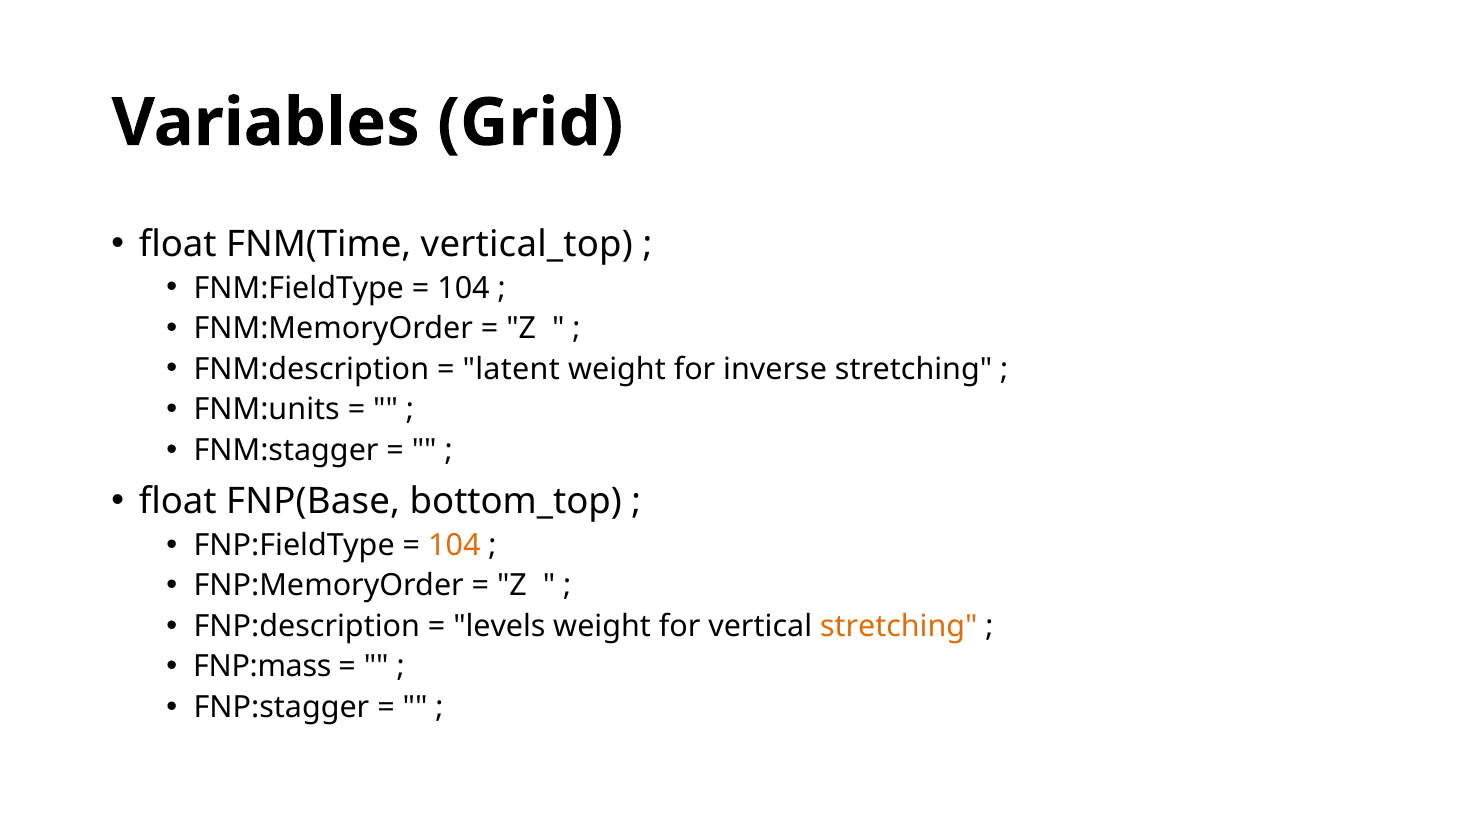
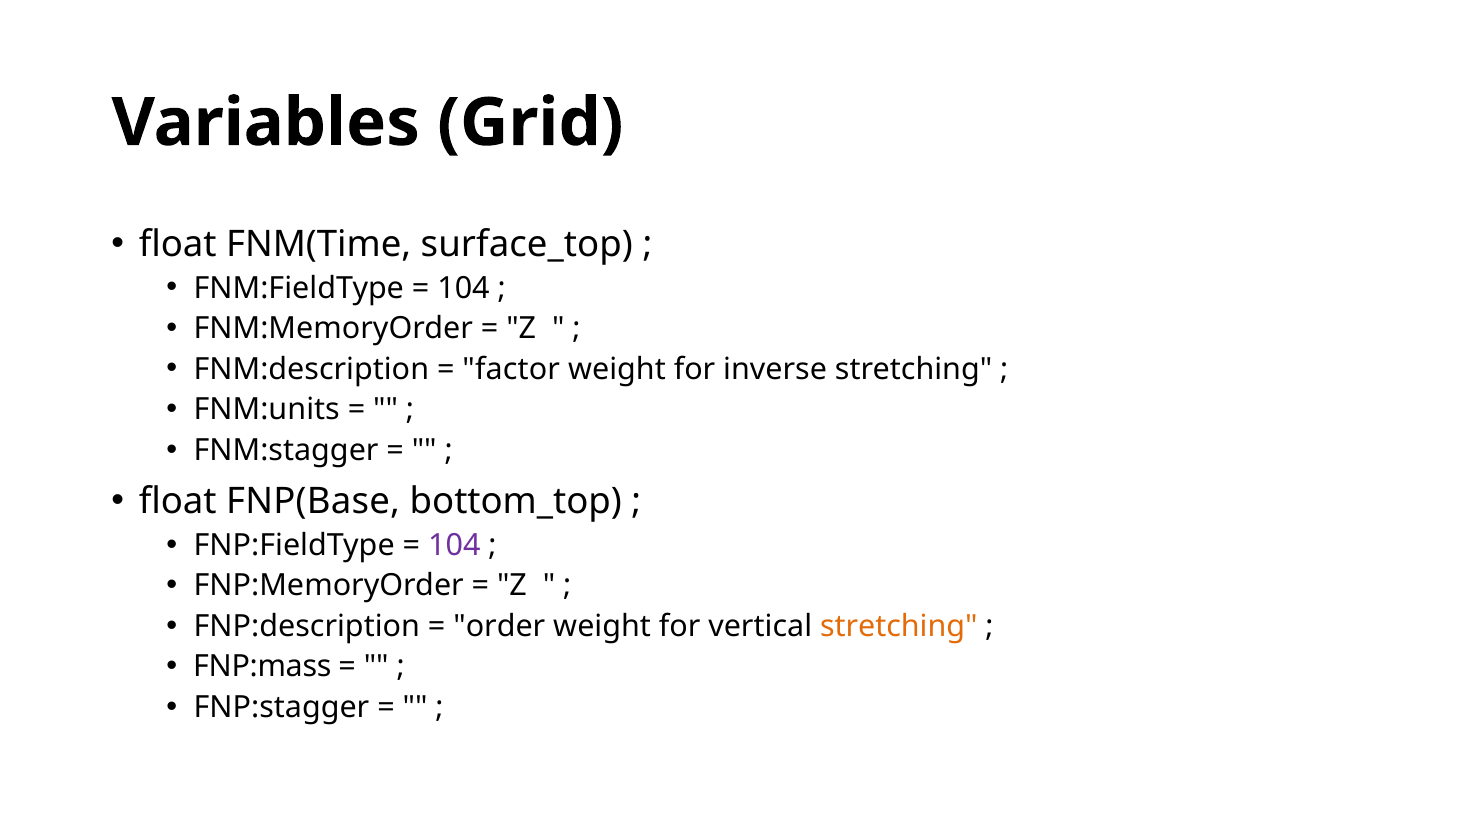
vertical_top: vertical_top -> surface_top (527, 244)
latent: latent -> factor (511, 369)
104 colour: orange -> purple (454, 545)
levels: levels -> order (499, 626)
